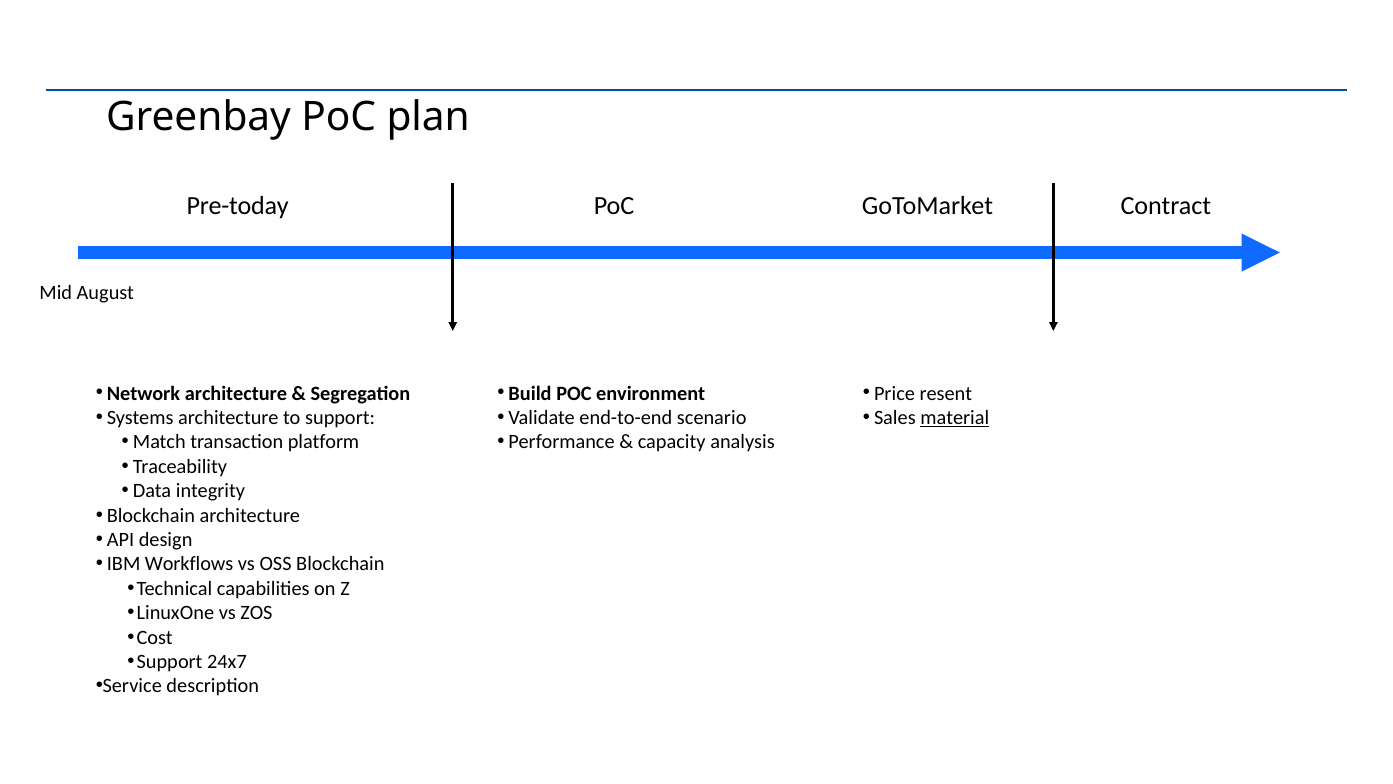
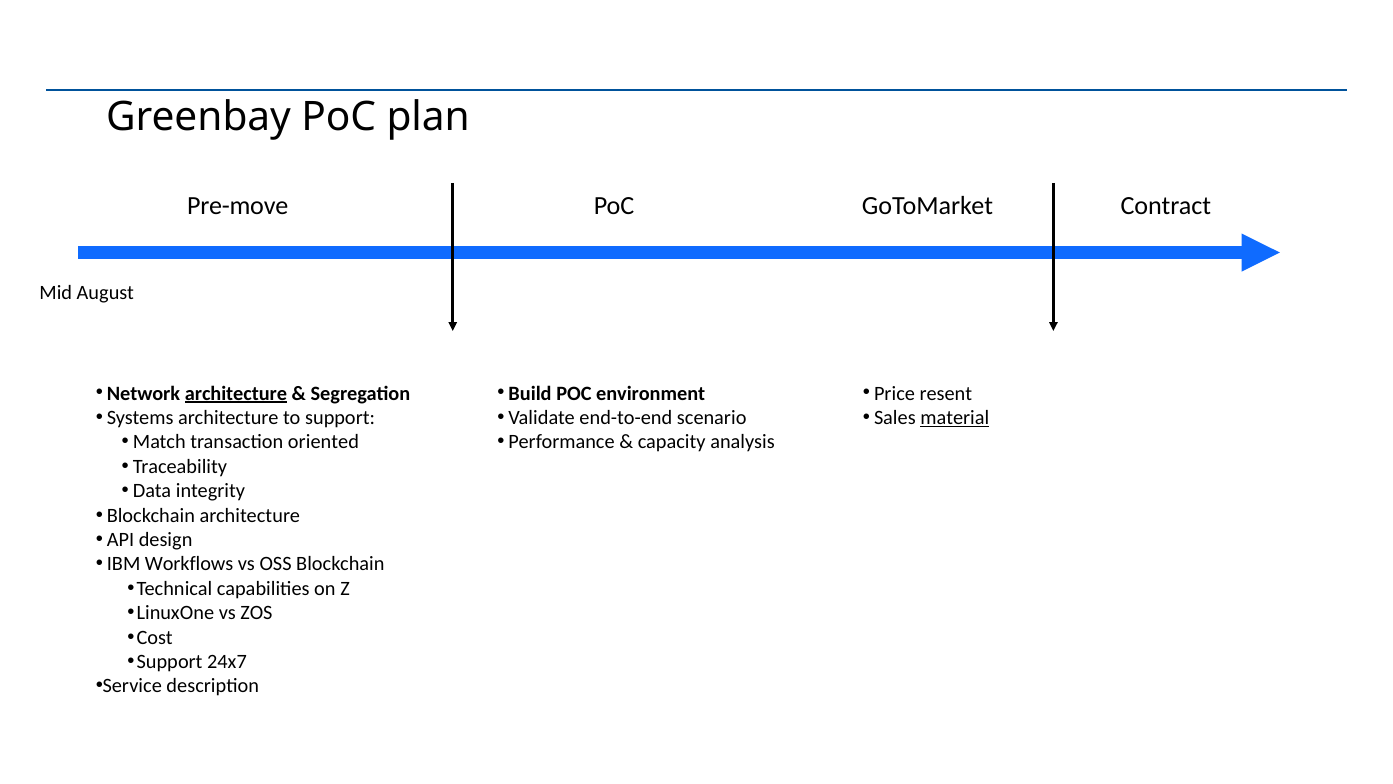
Pre-today: Pre-today -> Pre-move (238, 205)
architecture underline: none -> present (236, 393)
platform: platform -> oriented (323, 442)
